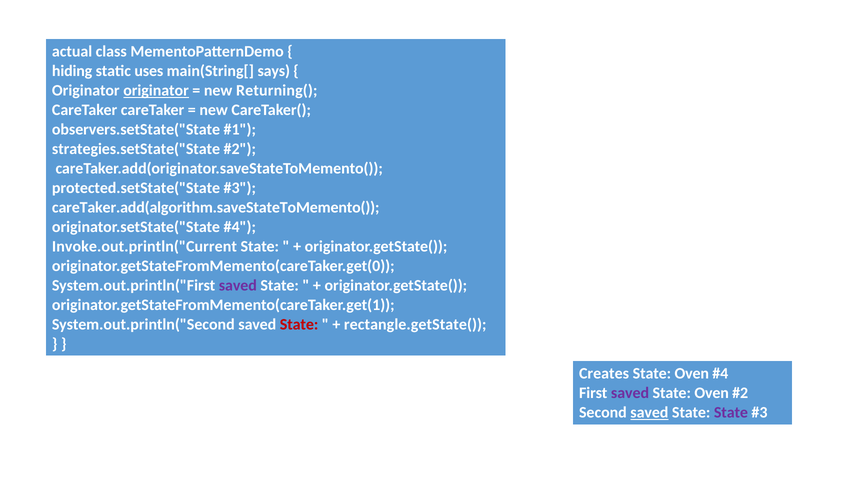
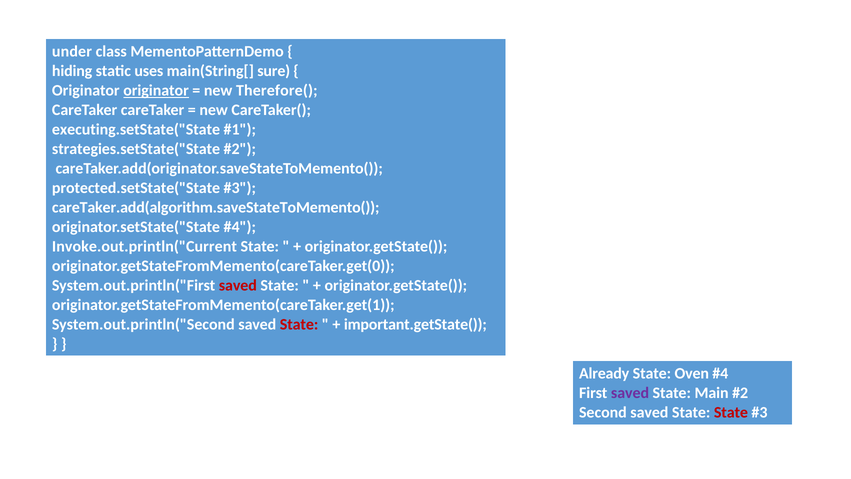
actual: actual -> under (72, 52)
says: says -> sure (274, 71)
Returning(: Returning( -> Therefore( (277, 91)
observers.setState("State: observers.setState("State -> executing.setState("State (136, 129)
saved colour: purple -> red (238, 285)
rectangle.getState(: rectangle.getState( -> important.getState( (415, 324)
Creates: Creates -> Already (604, 373)
Oven: Oven -> Main (712, 393)
saved underline: present -> none (649, 412)
State colour: purple -> red (731, 412)
